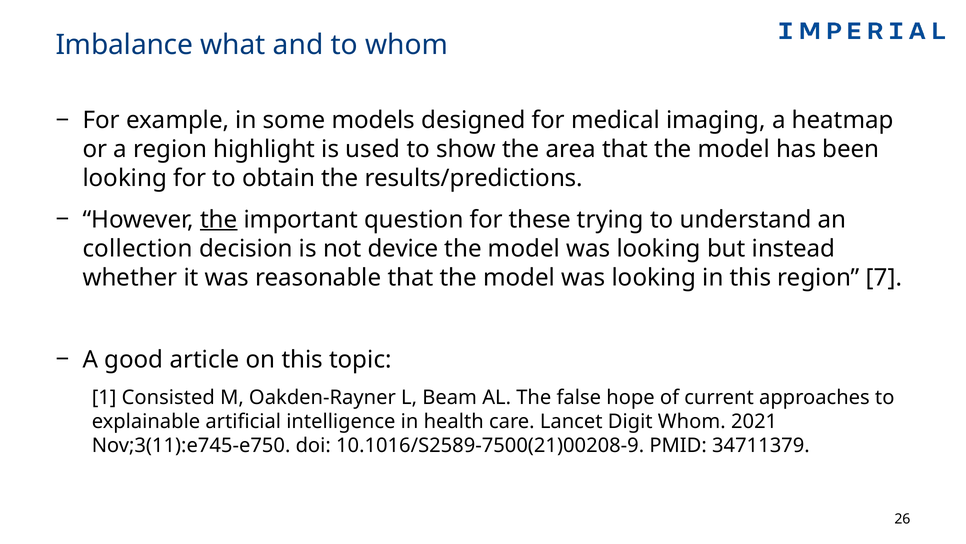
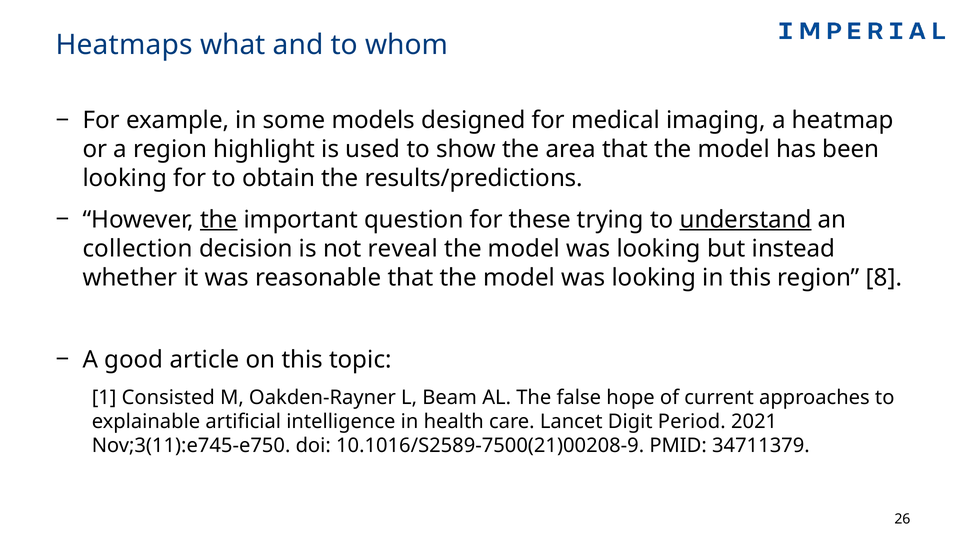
Imbalance: Imbalance -> Heatmaps (124, 45)
understand underline: none -> present (746, 219)
device: device -> reveal (403, 248)
7: 7 -> 8 (884, 277)
Digit Whom: Whom -> Period (692, 421)
